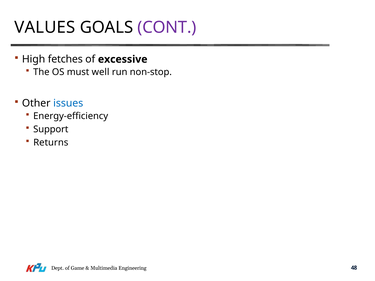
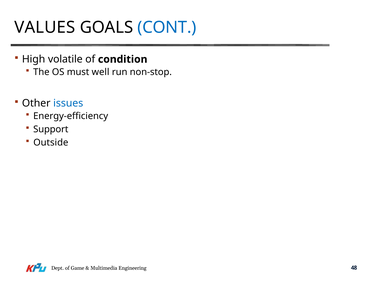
CONT colour: purple -> blue (167, 27)
fetches: fetches -> volatile (65, 59)
excessive: excessive -> condition (123, 59)
Returns: Returns -> Outside (51, 143)
